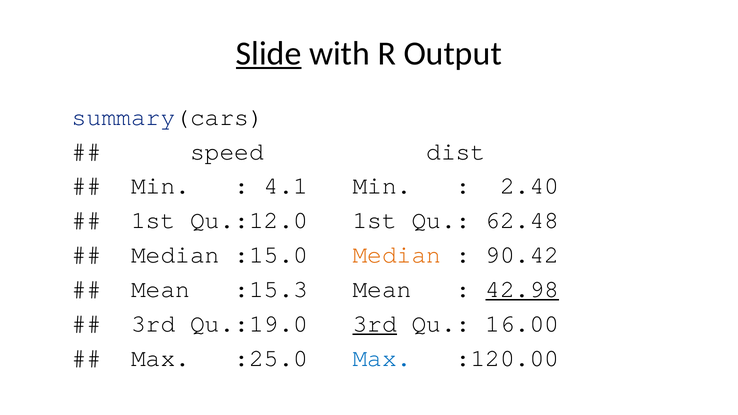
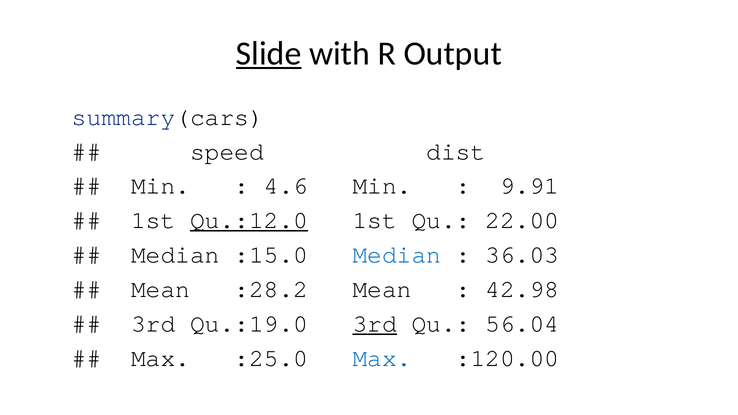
4.1: 4.1 -> 4.6 (286, 186)
2.40: 2.40 -> 9.91 (530, 186)
Qu.:12.0 underline: none -> present (249, 220)
62.48: 62.48 -> 22.00 (522, 220)
Median colour: orange -> blue (397, 255)
90.42: 90.42 -> 36.03 (522, 255)
:15.3: :15.3 -> :28.2 (271, 289)
42.98 underline: present -> none (522, 289)
16.00: 16.00 -> 56.04 (522, 324)
